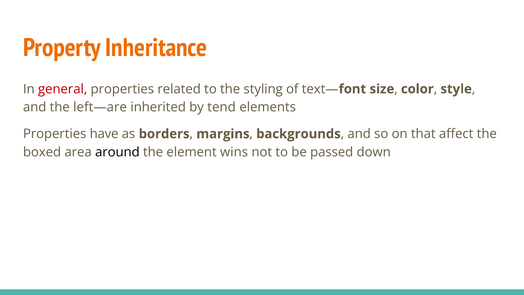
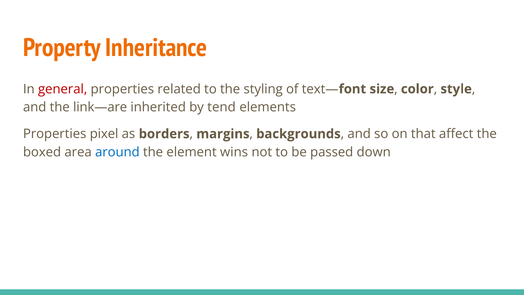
left—are: left—are -> link—are (100, 107)
have: have -> pixel (104, 134)
around colour: black -> blue (117, 152)
